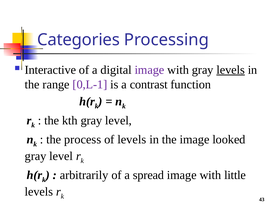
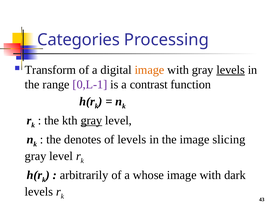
Interactive: Interactive -> Transform (50, 70)
image colour: purple -> orange (149, 70)
gray underline: none -> present (91, 120)
process: process -> denotes (83, 139)
looked: looked -> slicing (229, 139)
spread: spread -> whose (148, 175)
little: little -> dark (235, 175)
